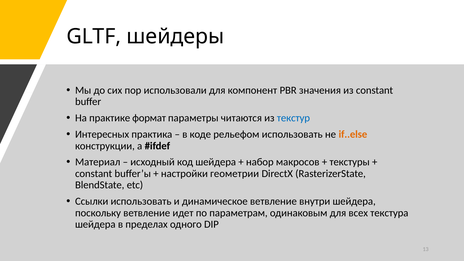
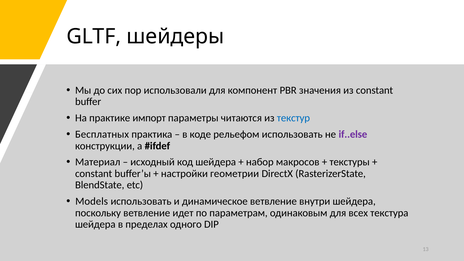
формат: формат -> импорт (149, 118)
Интересных: Интересных -> Бесплатных (102, 134)
if..else colour: orange -> purple (353, 134)
Ссылки: Ссылки -> Models (92, 201)
